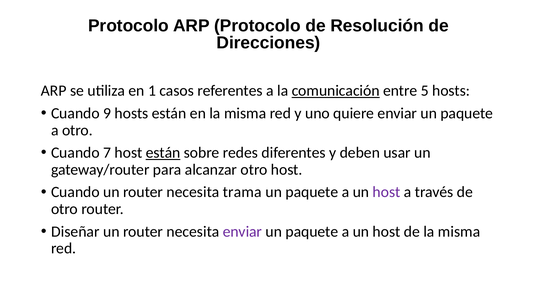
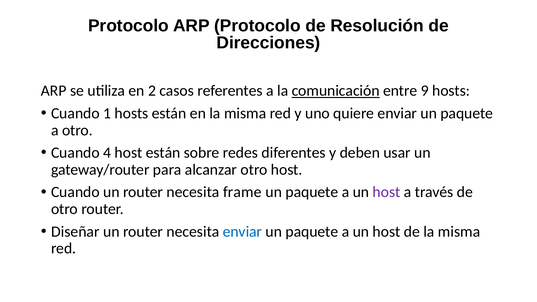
1: 1 -> 2 (152, 91)
5: 5 -> 9 (425, 91)
9: 9 -> 1 (107, 113)
7: 7 -> 4 (107, 153)
están underline: present -> none (163, 153)
trama: trama -> frame (242, 192)
enviar colour: purple -> blue (242, 232)
